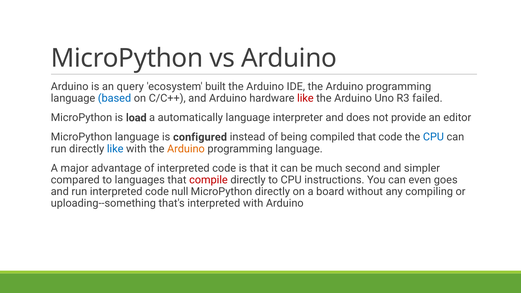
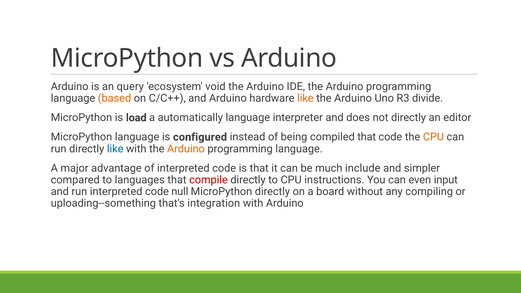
built: built -> void (215, 87)
based colour: blue -> orange (115, 98)
like colour: red -> orange (305, 98)
failed: failed -> divide (428, 98)
not provide: provide -> directly (409, 118)
CPU colour: blue -> orange (433, 137)
second: second -> include (363, 168)
goes: goes -> input (446, 180)
that's interpreted: interpreted -> integration (214, 203)
